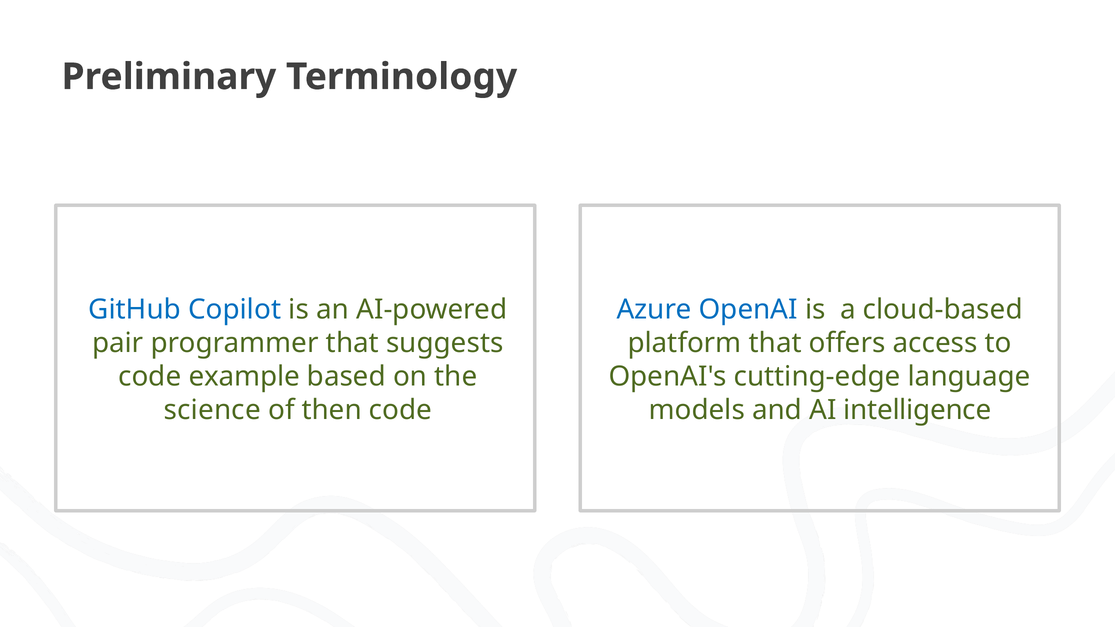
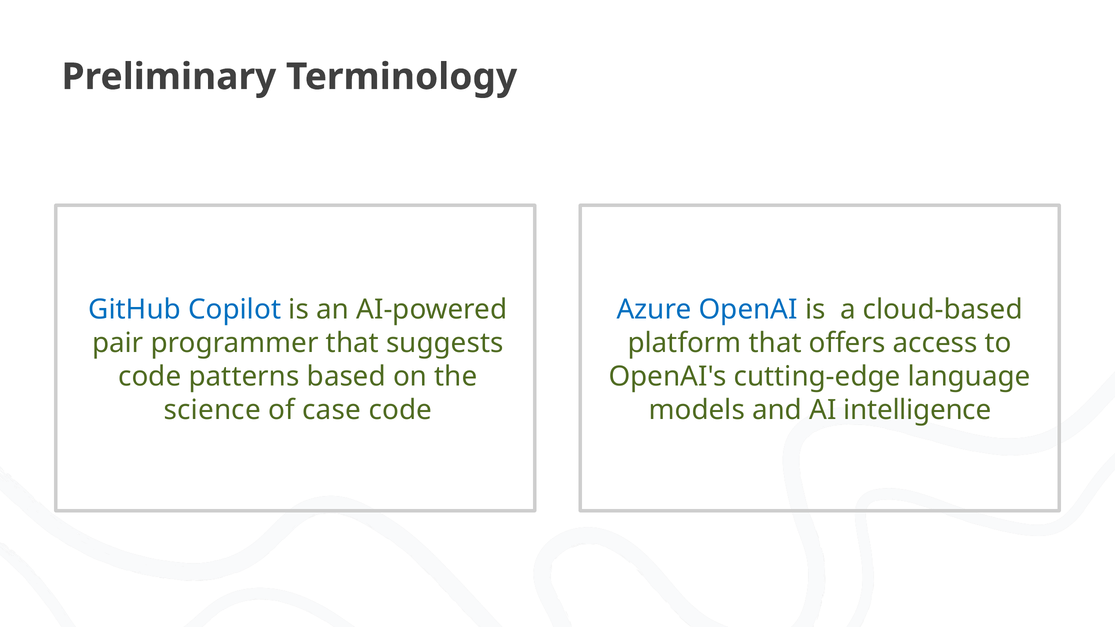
example: example -> patterns (244, 377)
then: then -> case (332, 410)
